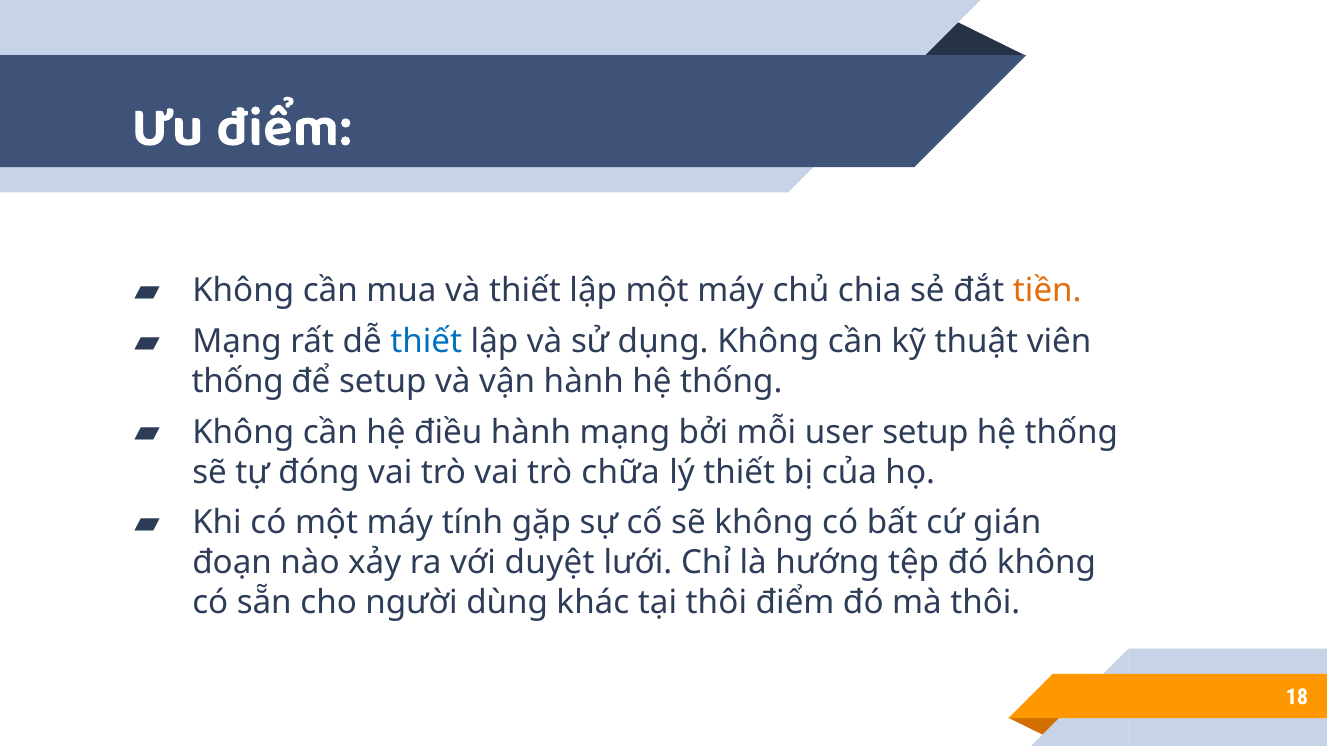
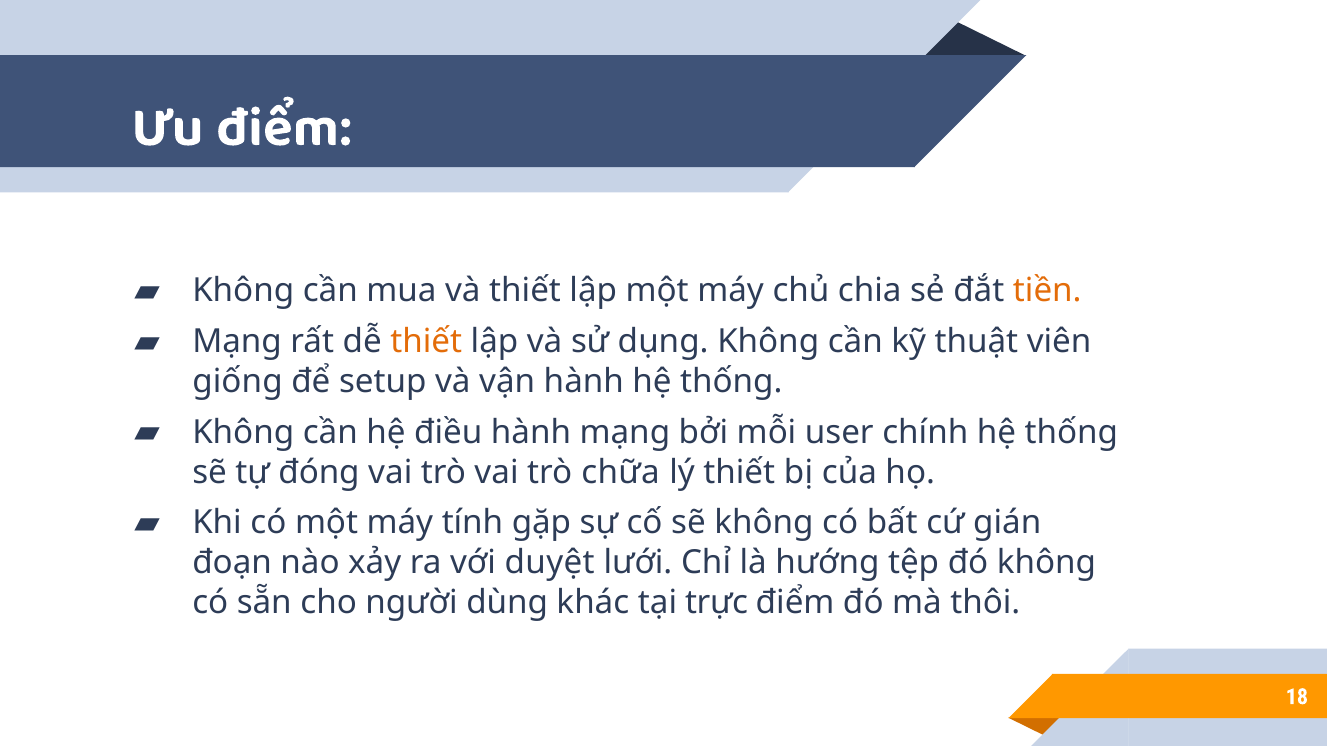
thiết colour: blue -> orange (426, 342)
thống: thống -> giống (237, 382)
user setup: setup -> chính (925, 433)
tại thôi: thôi -> trực (717, 603)
